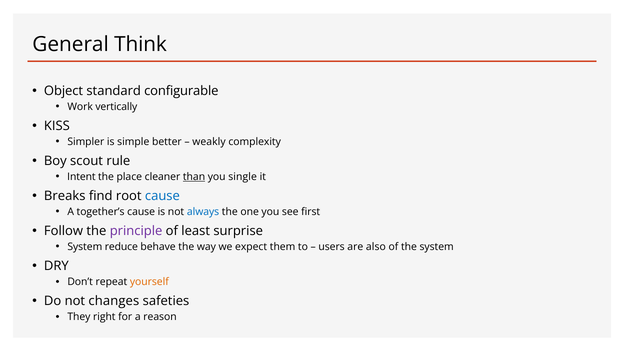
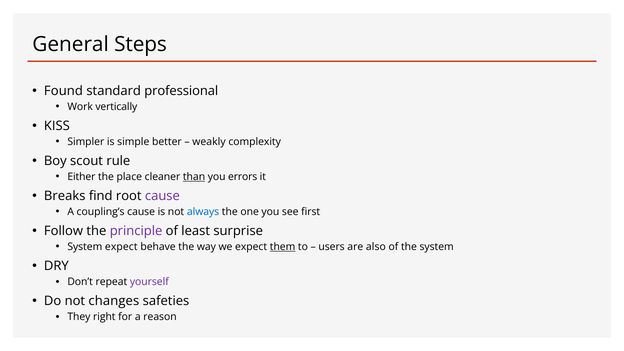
Think: Think -> Steps (141, 45)
Object: Object -> Found (63, 91)
configurable: configurable -> professional (181, 91)
Intent: Intent -> Either (81, 177)
single: single -> errors (243, 177)
cause colour: blue -> purple (162, 196)
together’s: together’s -> coupling’s (101, 212)
System reduce: reduce -> expect (121, 247)
them underline: none -> present (283, 247)
yourself colour: orange -> purple (149, 282)
